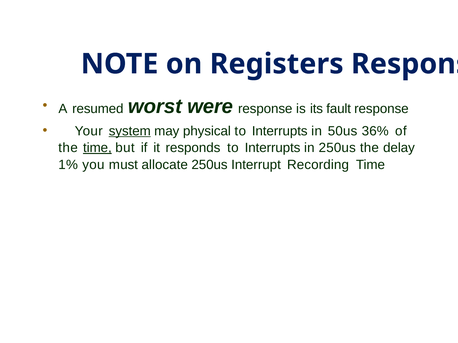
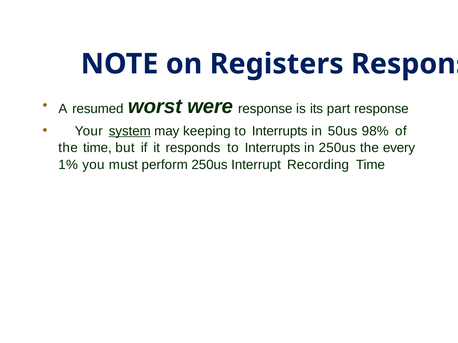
fault: fault -> part (339, 109)
physical: physical -> keeping (207, 131)
36%: 36% -> 98% (375, 131)
time underline: present -> none (97, 148)
delay: delay -> every (399, 148)
allocate: allocate -> perform (165, 165)
